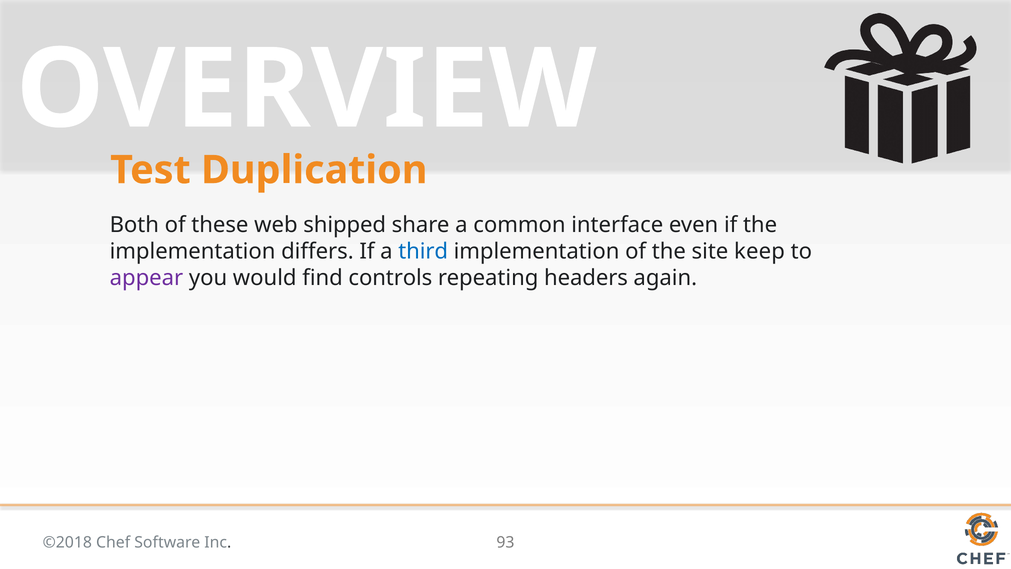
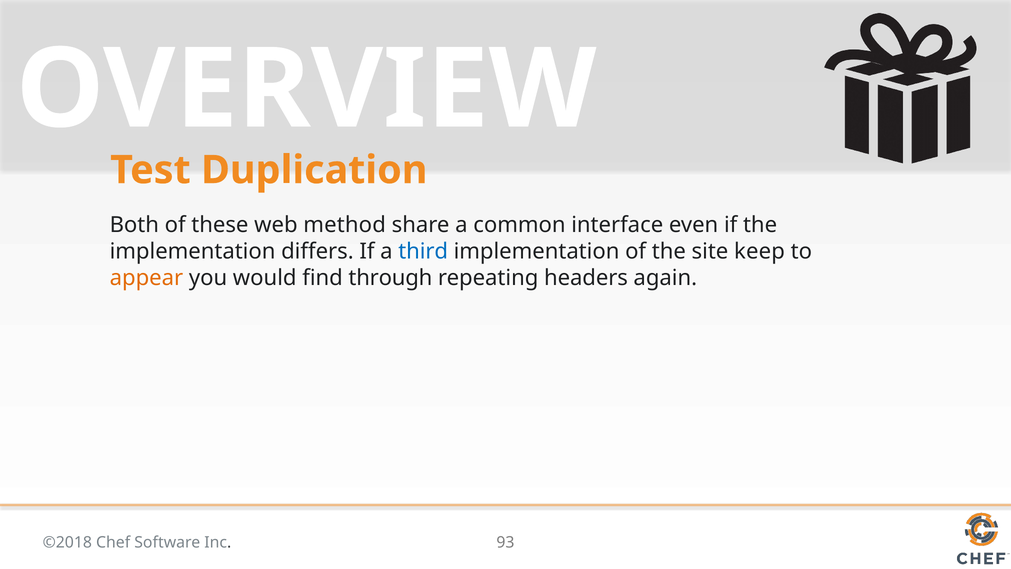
shipped: shipped -> method (345, 225)
appear colour: purple -> orange (146, 278)
controls: controls -> through (390, 278)
